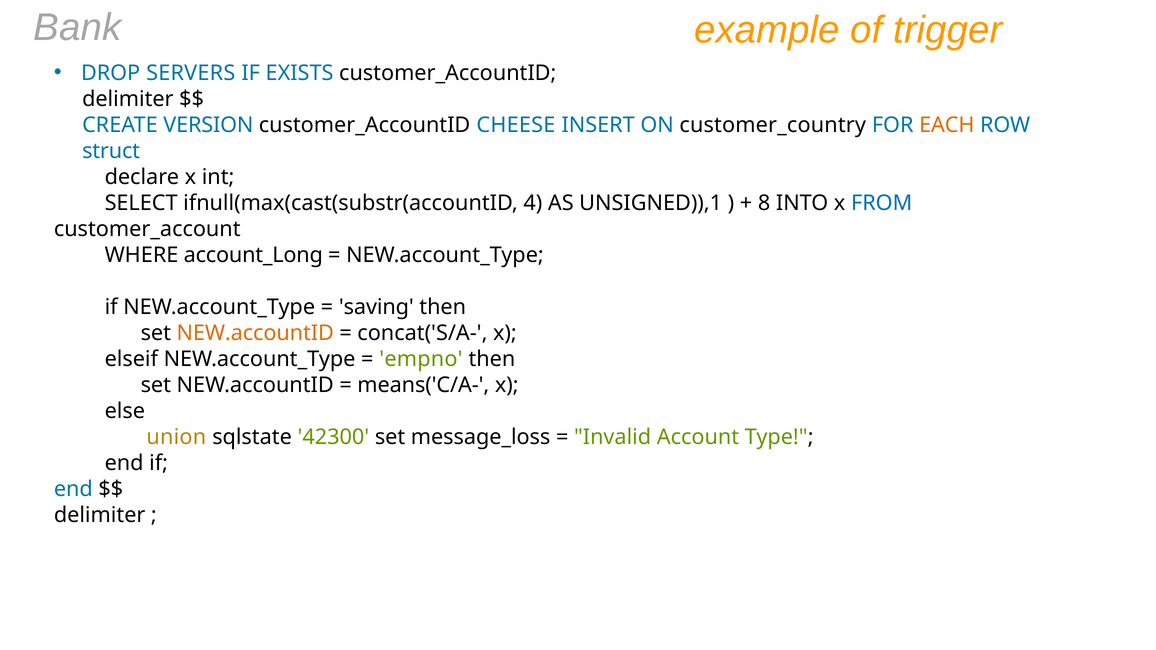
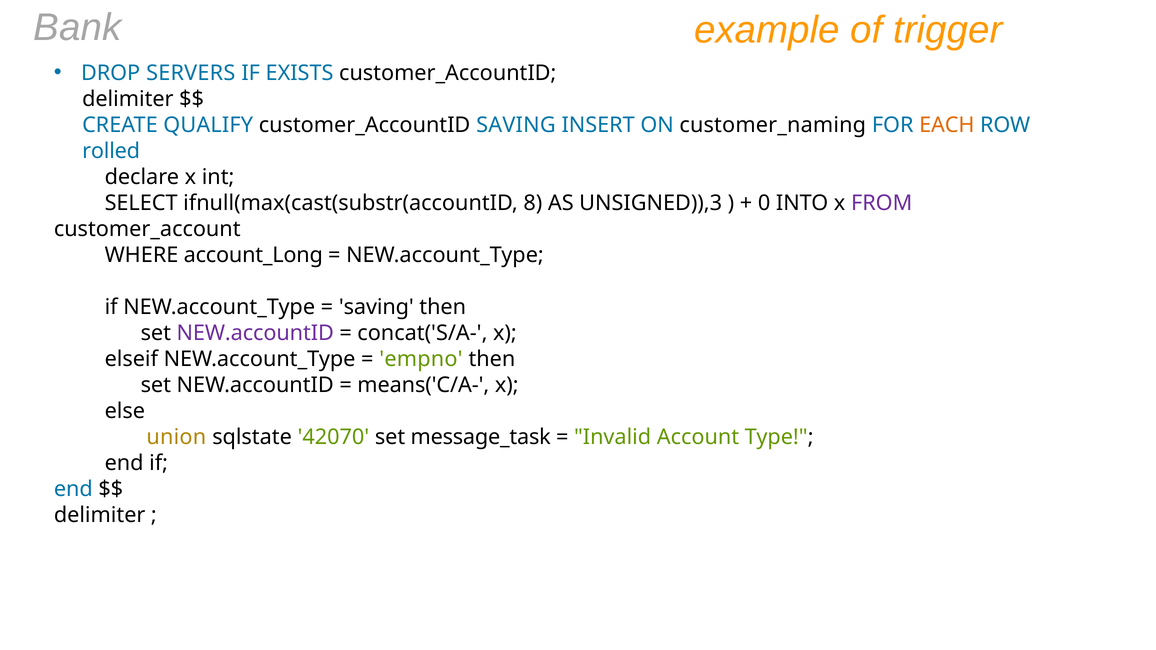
VERSION: VERSION -> QUALIFY (208, 125)
customer_AccountID CHEESE: CHEESE -> SAVING (516, 125)
customer_country: customer_country -> customer_naming (773, 125)
struct: struct -> rolled (111, 151)
4: 4 -> 8 (533, 203)
UNSIGNED)),1: UNSIGNED)),1 -> UNSIGNED)),3 (651, 203)
8: 8 -> 0 (764, 203)
FROM colour: blue -> purple (882, 203)
NEW.accountID colour: orange -> purple (255, 333)
42300: 42300 -> 42070 (333, 437)
message_loss: message_loss -> message_task (481, 437)
